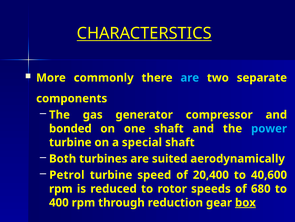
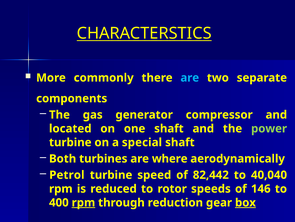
bonded: bonded -> located (70, 128)
power colour: light blue -> light green (269, 128)
suited: suited -> where (170, 158)
20,400: 20,400 -> 82,442 (211, 174)
40,600: 40,600 -> 40,040 (269, 174)
680: 680 -> 146 (261, 188)
rpm underline: none -> present (83, 202)
